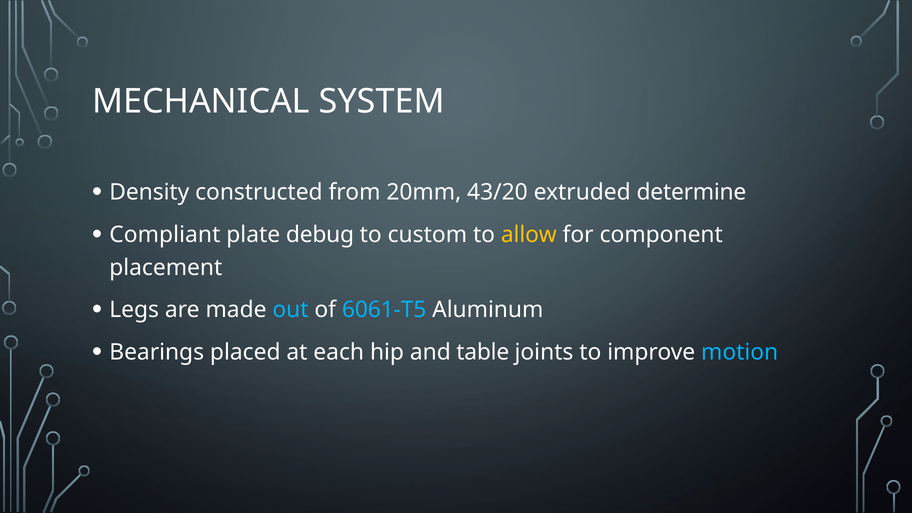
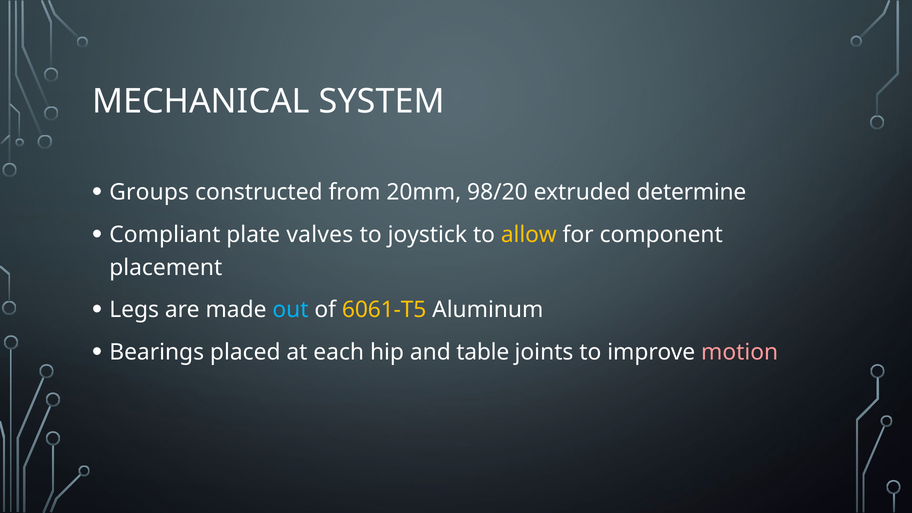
Density: Density -> Groups (149, 192)
43/20: 43/20 -> 98/20 (497, 192)
debug: debug -> valves (320, 235)
custom: custom -> joystick (427, 235)
6061-T5 colour: light blue -> yellow (384, 310)
motion colour: light blue -> pink (740, 352)
